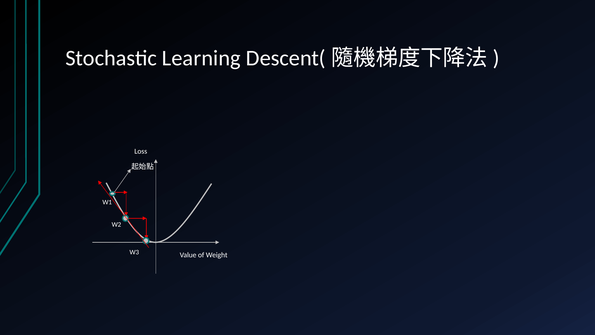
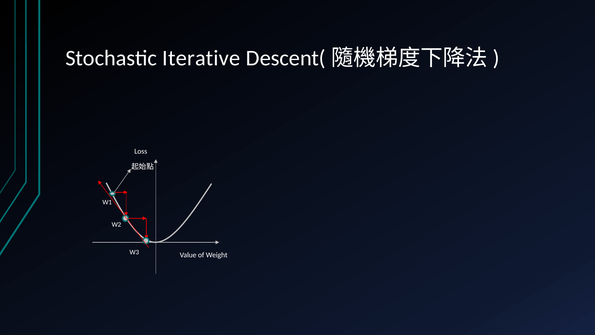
Learning: Learning -> Iterative (201, 58)
